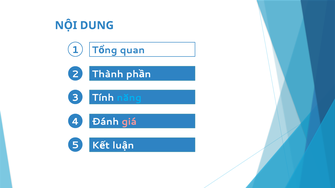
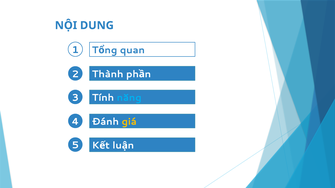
giá colour: pink -> yellow (129, 122)
